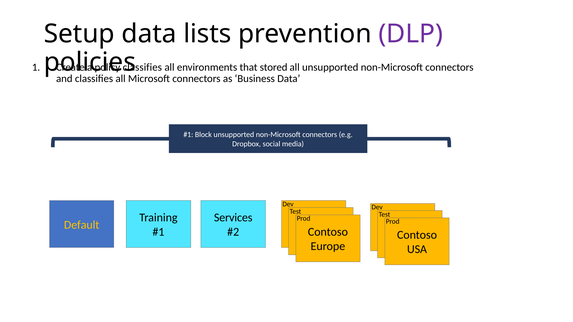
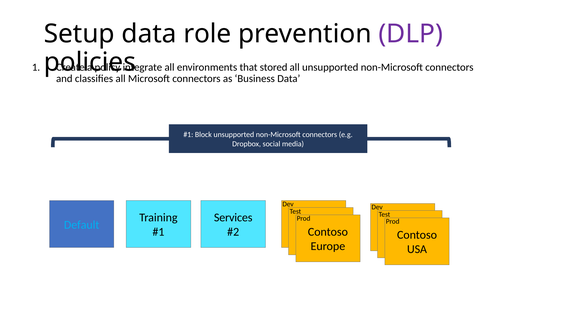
lists: lists -> role (207, 34)
classifies: classifies -> integrate (142, 67)
Default colour: yellow -> light blue (82, 225)
